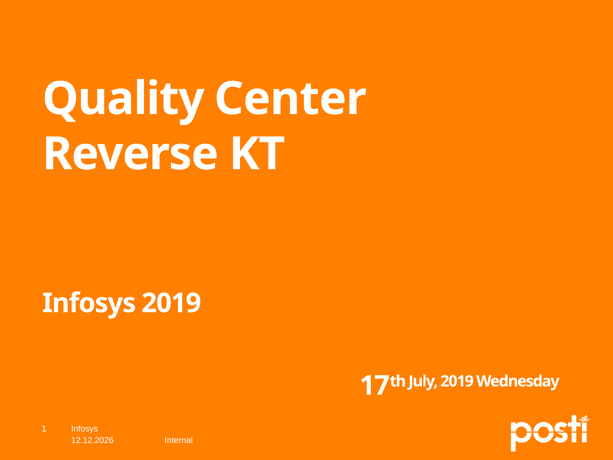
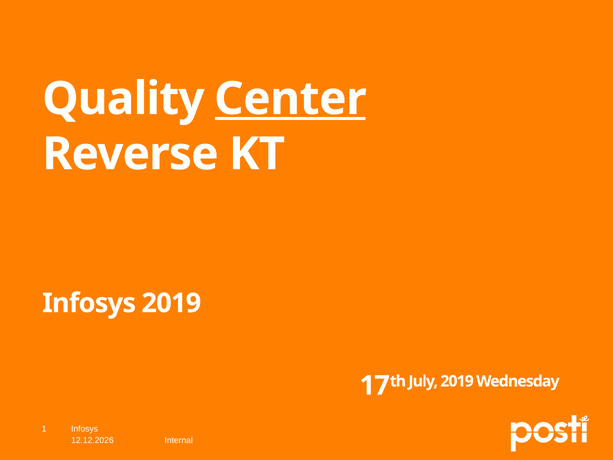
Center underline: none -> present (290, 99)
